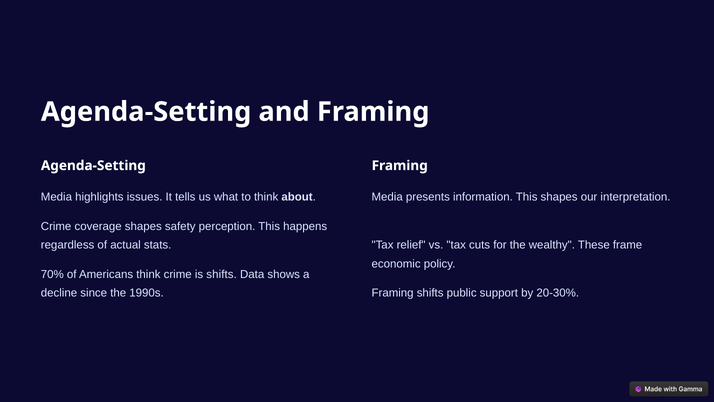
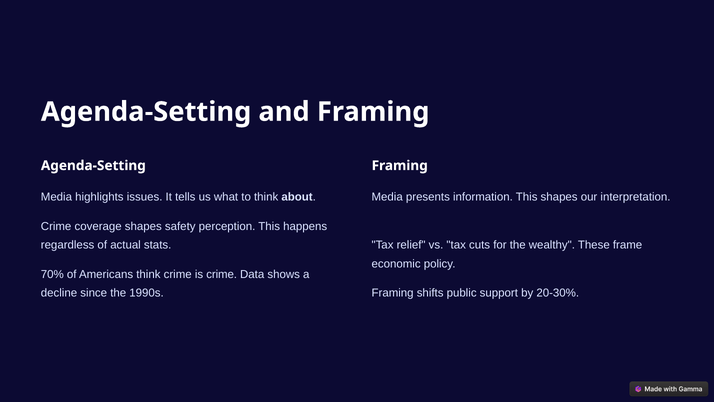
is shifts: shifts -> crime (222, 274)
